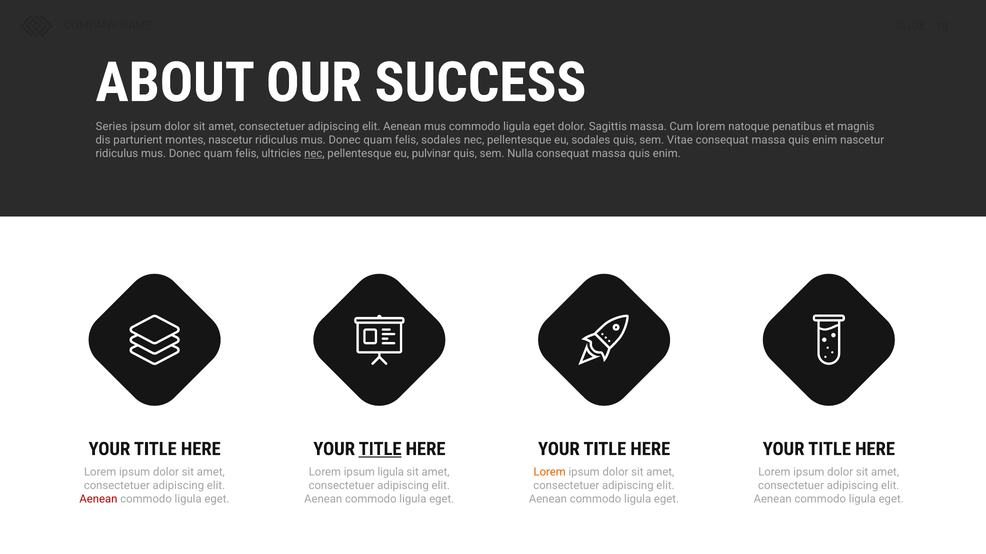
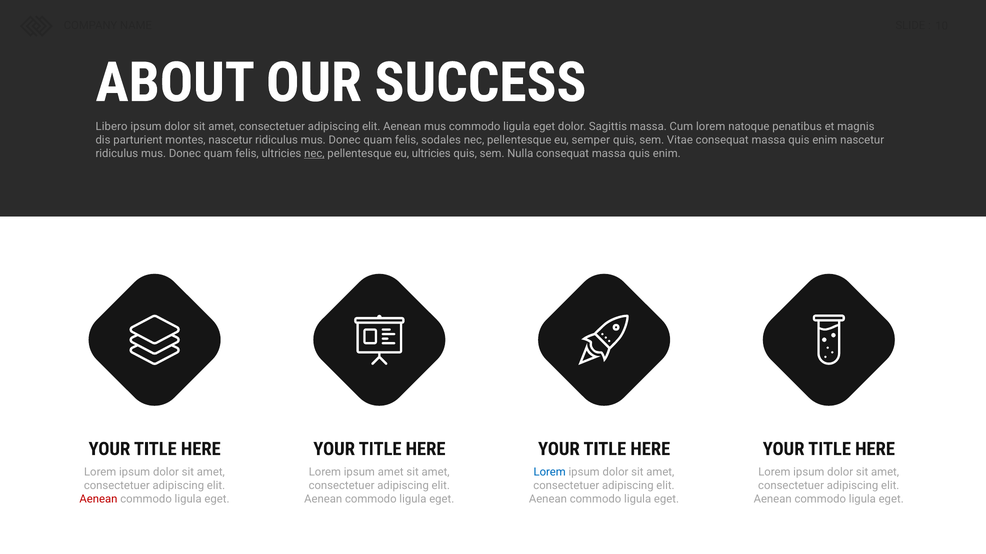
Series: Series -> Libero (112, 126)
eu sodales: sodales -> semper (591, 140)
eu pulvinar: pulvinar -> ultricies (431, 154)
TITLE underline: present -> none (380, 449)
ipsum ligula: ligula -> amet (391, 472)
Lorem colour: orange -> blue (550, 472)
